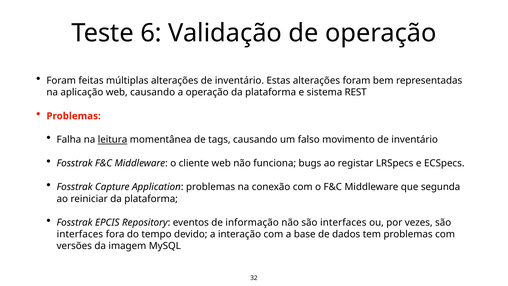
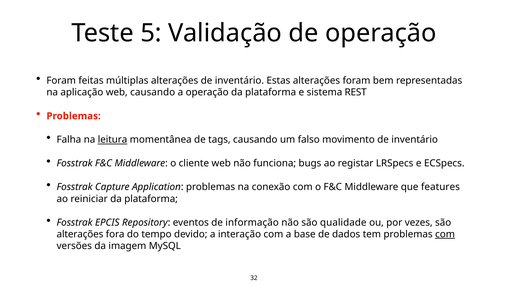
6: 6 -> 5 (151, 33)
segunda: segunda -> features (440, 187)
não são interfaces: interfaces -> qualidade (343, 222)
interfaces: interfaces -> alterações (80, 234)
com underline: none -> present (445, 234)
